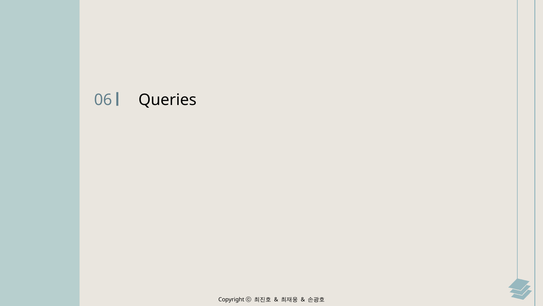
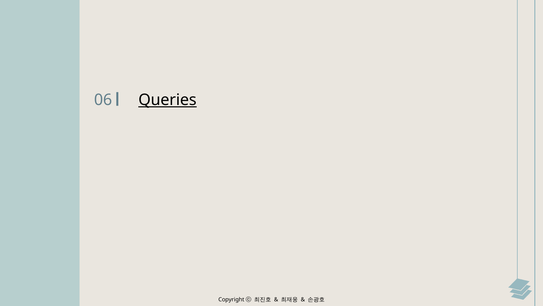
Queries underline: none -> present (167, 100)
